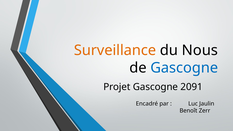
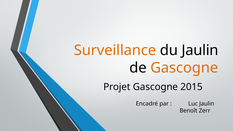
du Nous: Nous -> Jaulin (200, 50)
Gascogne colour: blue -> orange (184, 68)
2091: 2091 -> 2015 (192, 87)
